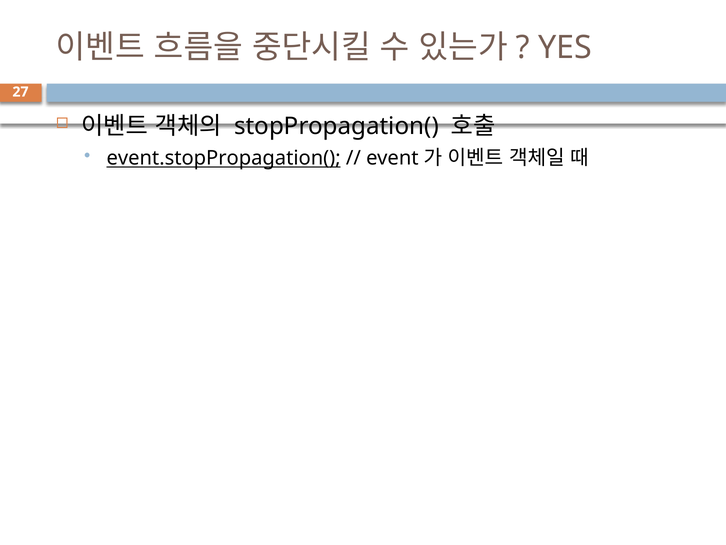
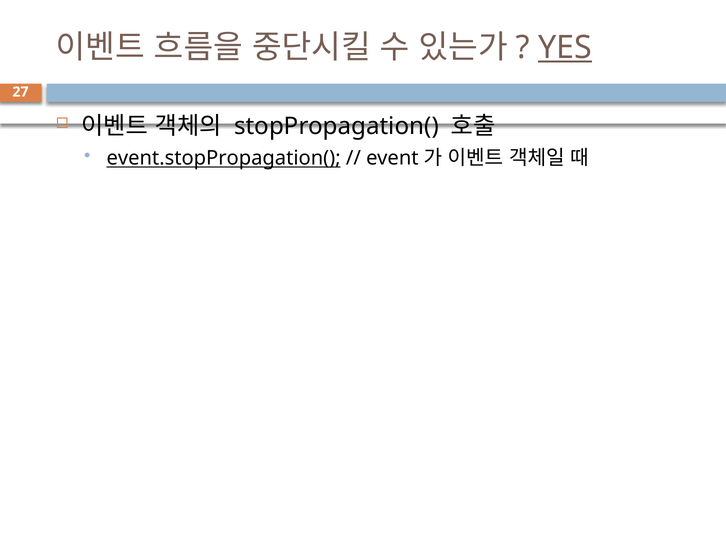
YES underline: none -> present (565, 47)
